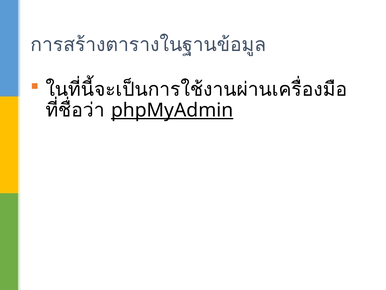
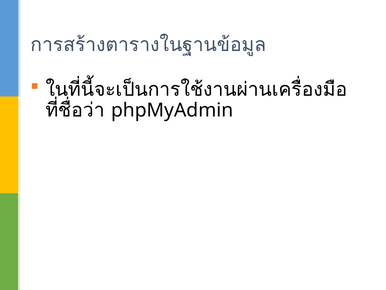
phpMyAdmin underline: present -> none (172, 110)
